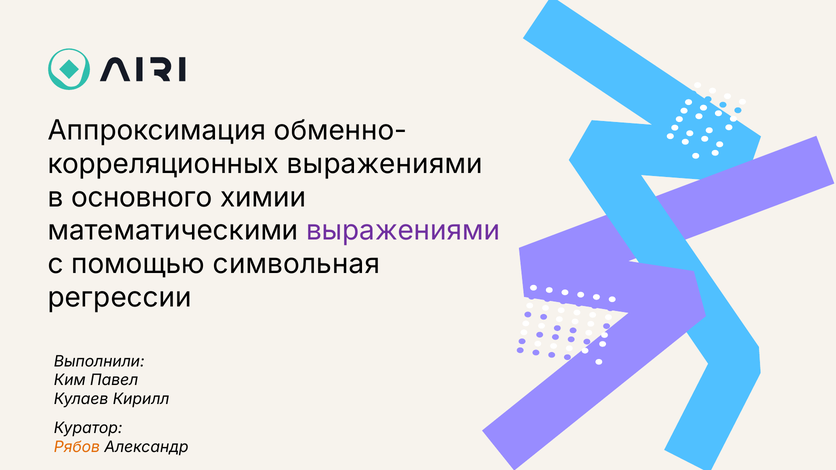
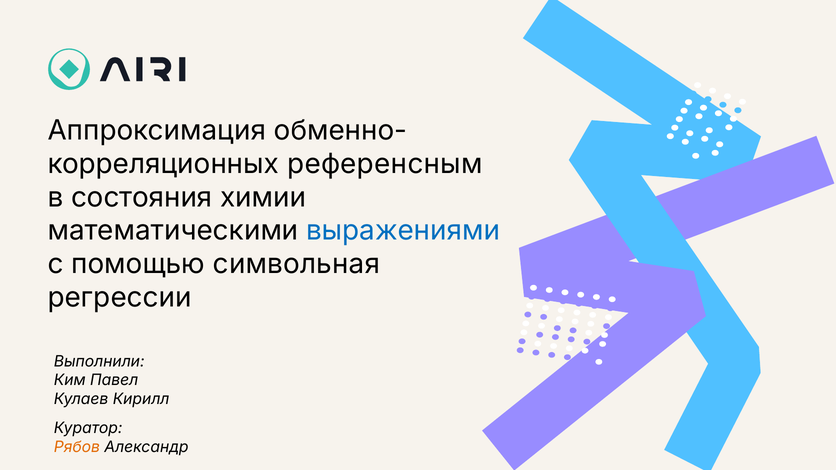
выражениями: выражениями -> референсным (385, 164)
основного: основного -> состояния (142, 197)
выражениями colour: purple -> blue (403, 231)
